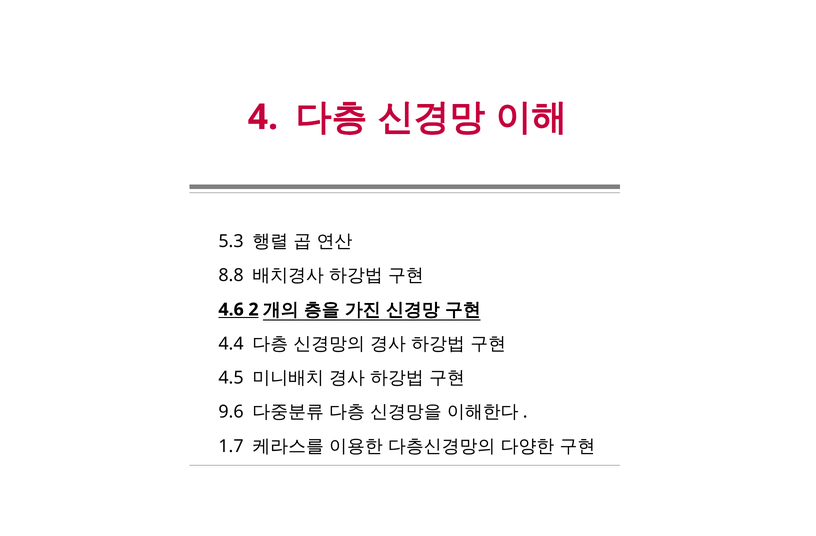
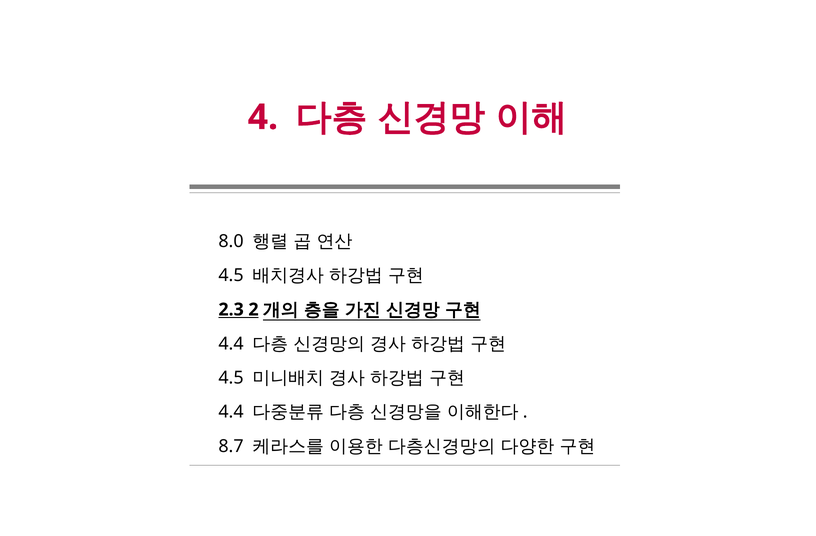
5.3: 5.3 -> 8.0 (231, 241)
8.8: 8.8 -> 4.5 (231, 275)
4.6: 4.6 -> 2.3 (231, 310)
9.6: 9.6 -> 4.4 (231, 412)
1.7: 1.7 -> 8.7 (231, 446)
